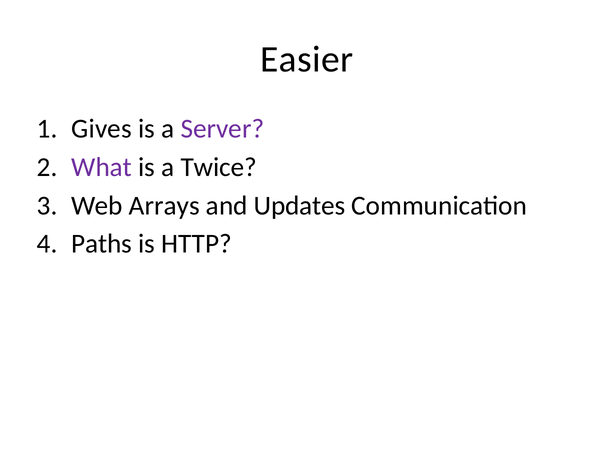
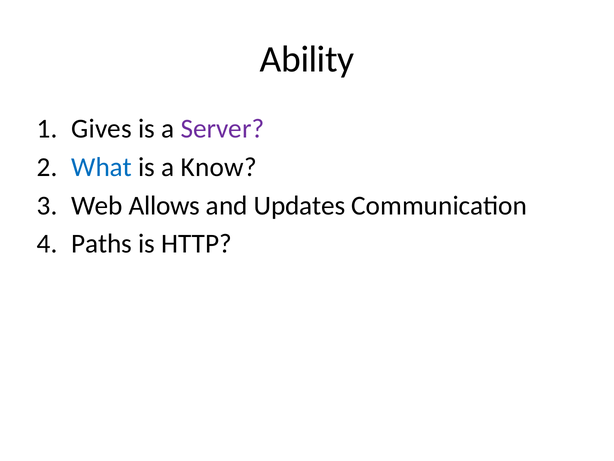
Easier: Easier -> Ability (307, 59)
What colour: purple -> blue (102, 167)
Twice: Twice -> Know (219, 167)
Arrays: Arrays -> Allows (164, 205)
